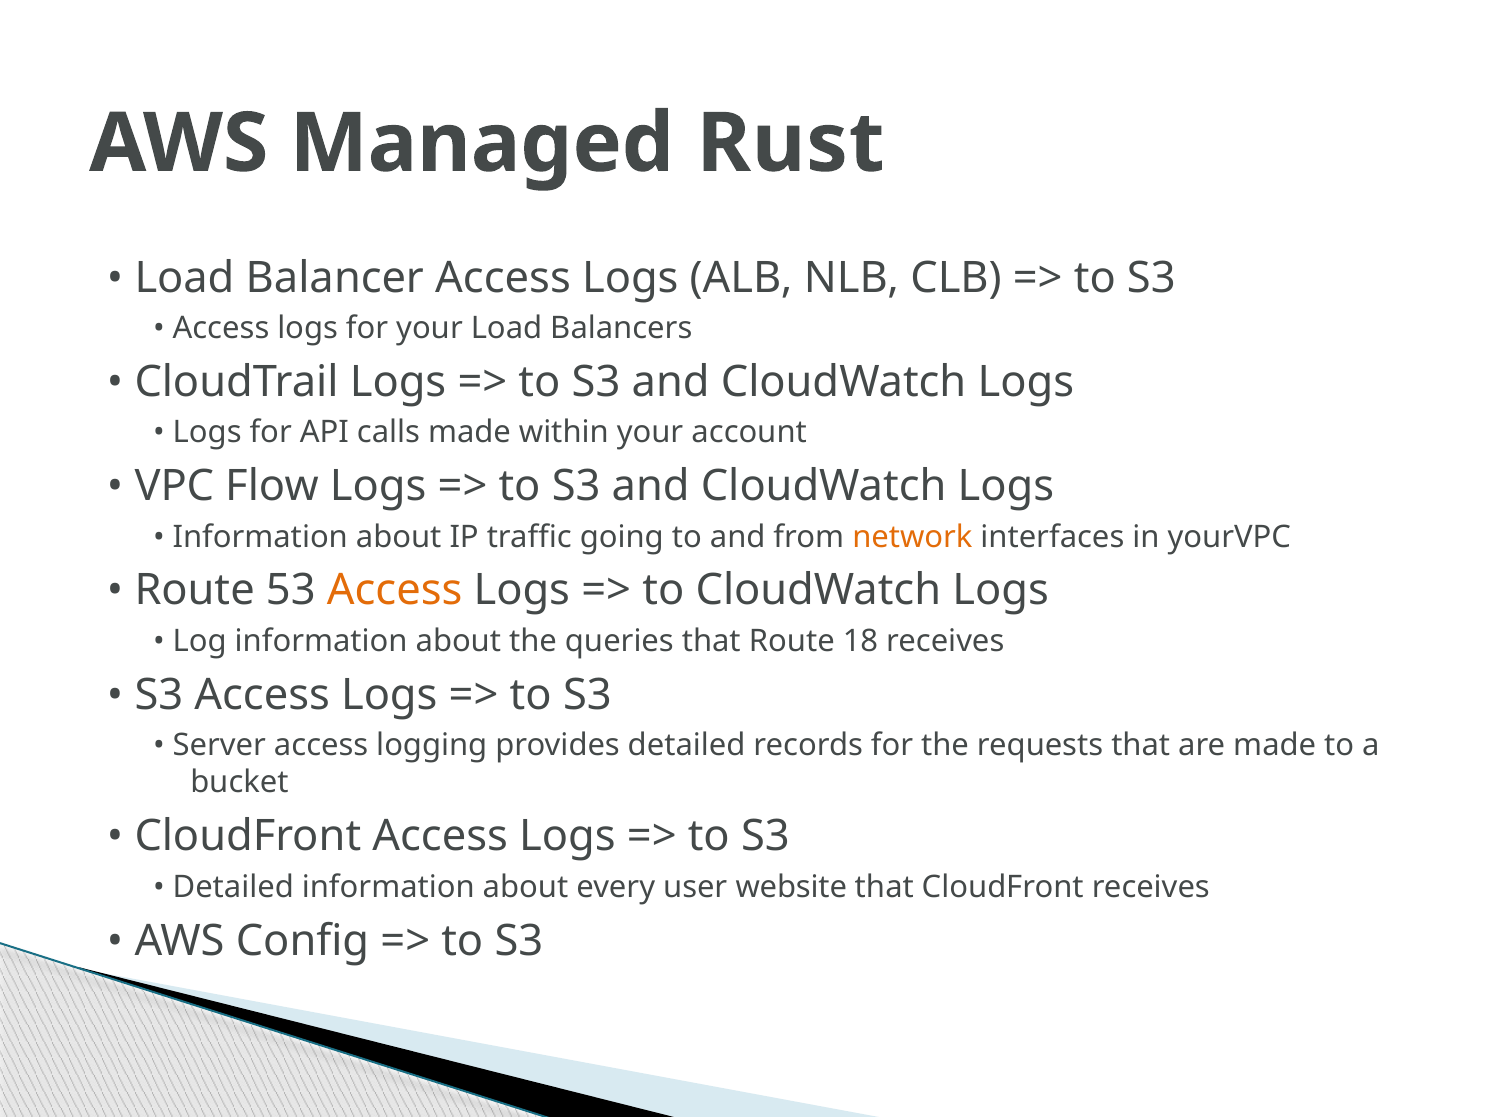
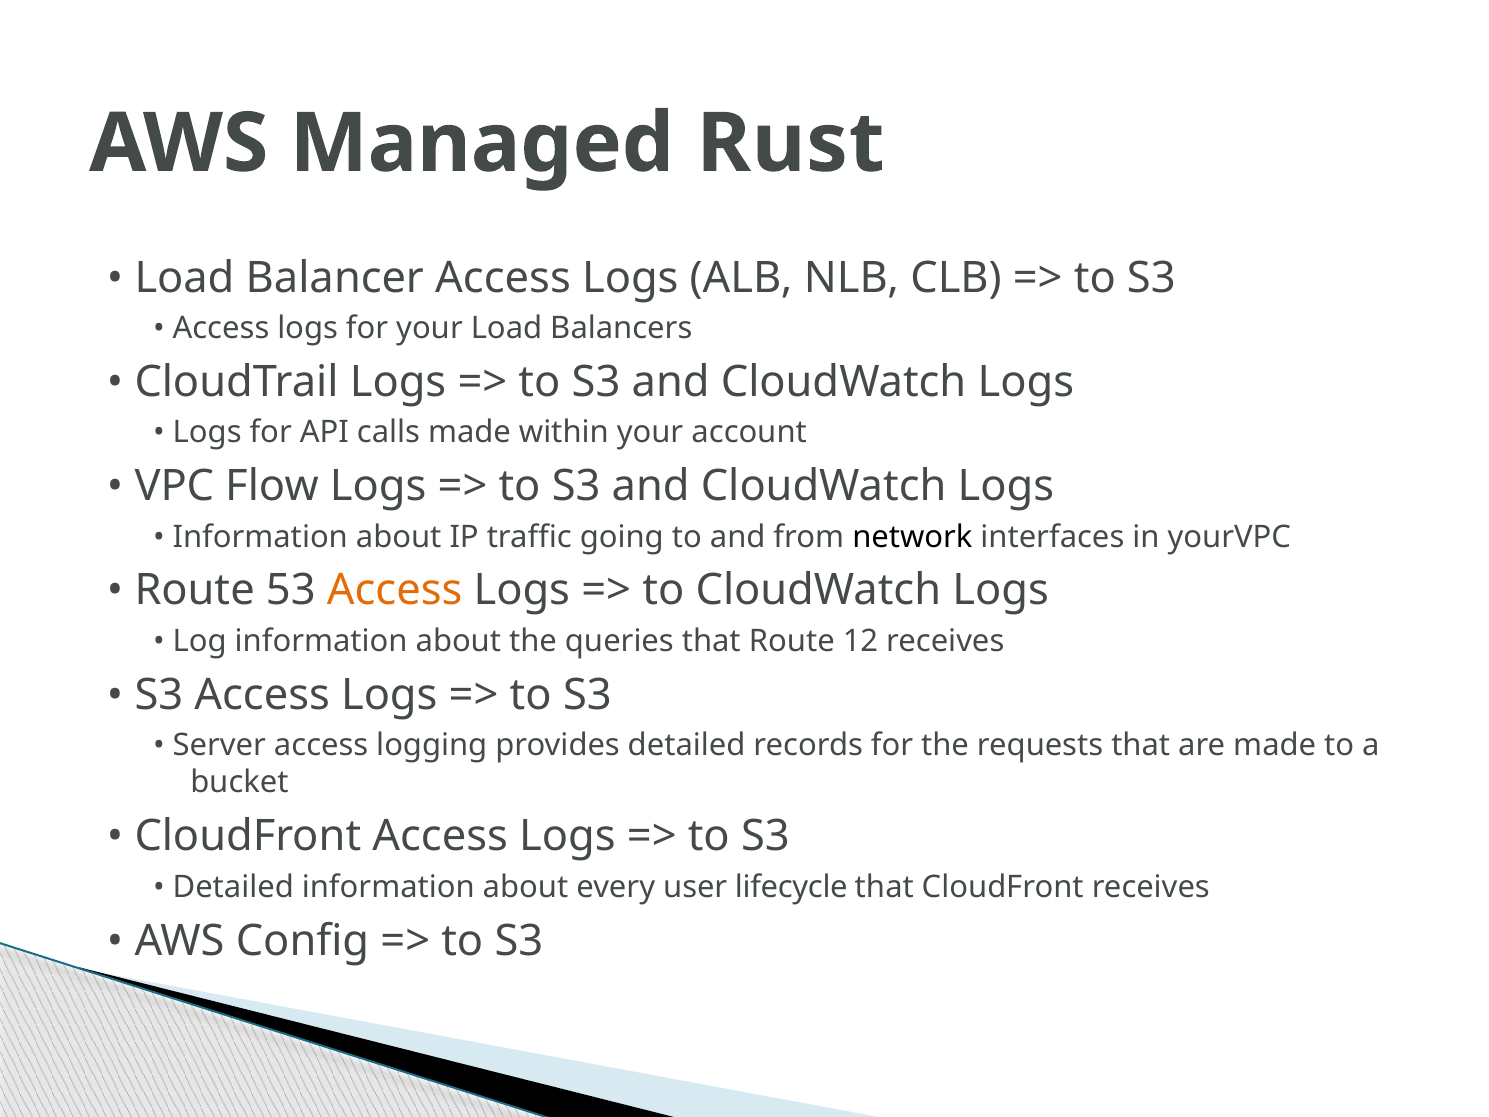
network colour: orange -> black (912, 537)
18: 18 -> 12 (861, 641)
website: website -> lifecycle (791, 887)
